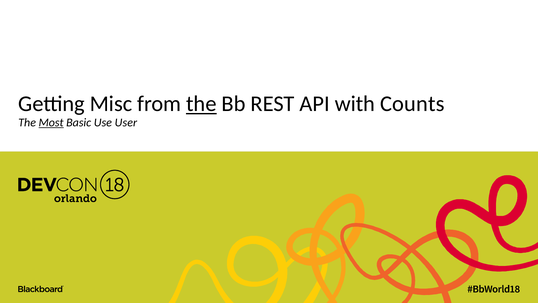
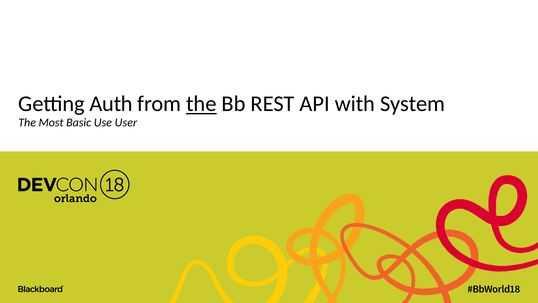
Misc: Misc -> Auth (111, 104)
Counts: Counts -> System (413, 104)
Most underline: present -> none (51, 122)
